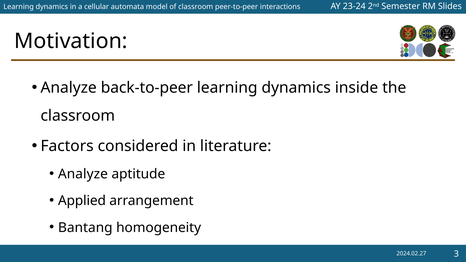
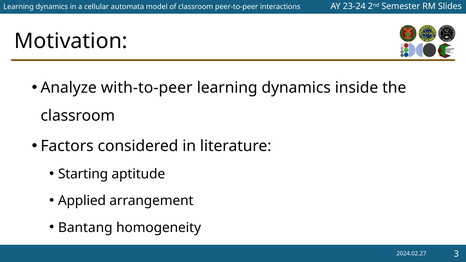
back-to-peer: back-to-peer -> with-to-peer (147, 88)
Analyze: Analyze -> Starting (83, 174)
